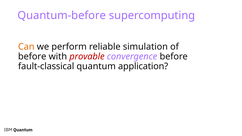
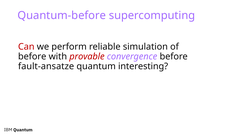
Can colour: orange -> red (26, 47)
fault-classical: fault-classical -> fault-ansatze (46, 66)
application: application -> interesting (143, 66)
